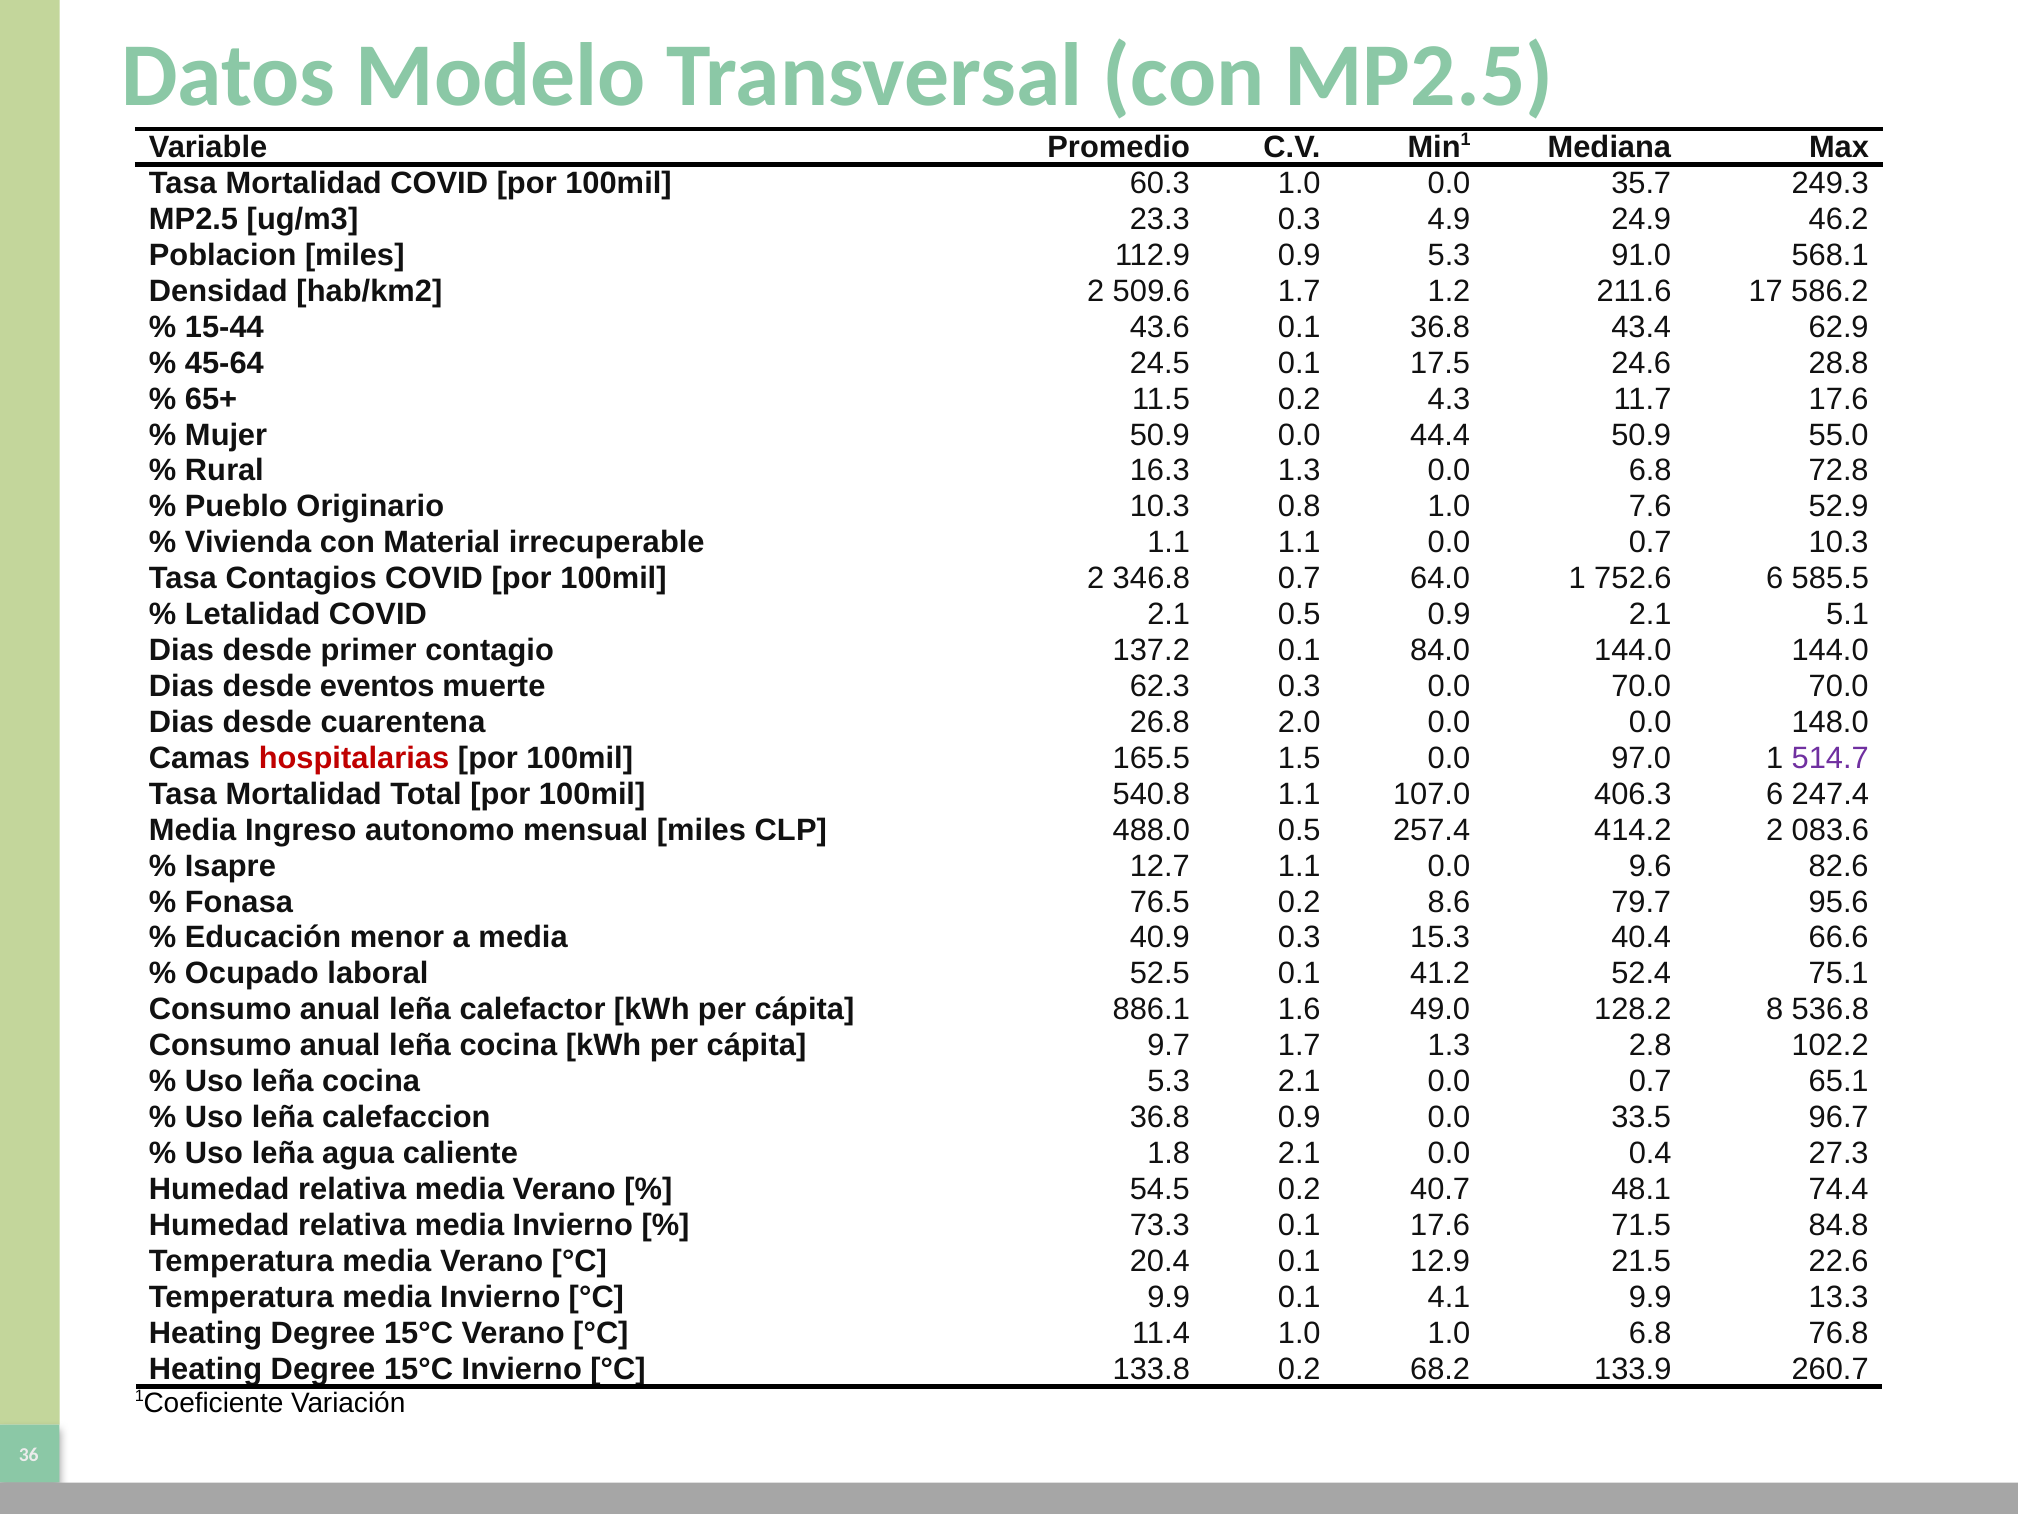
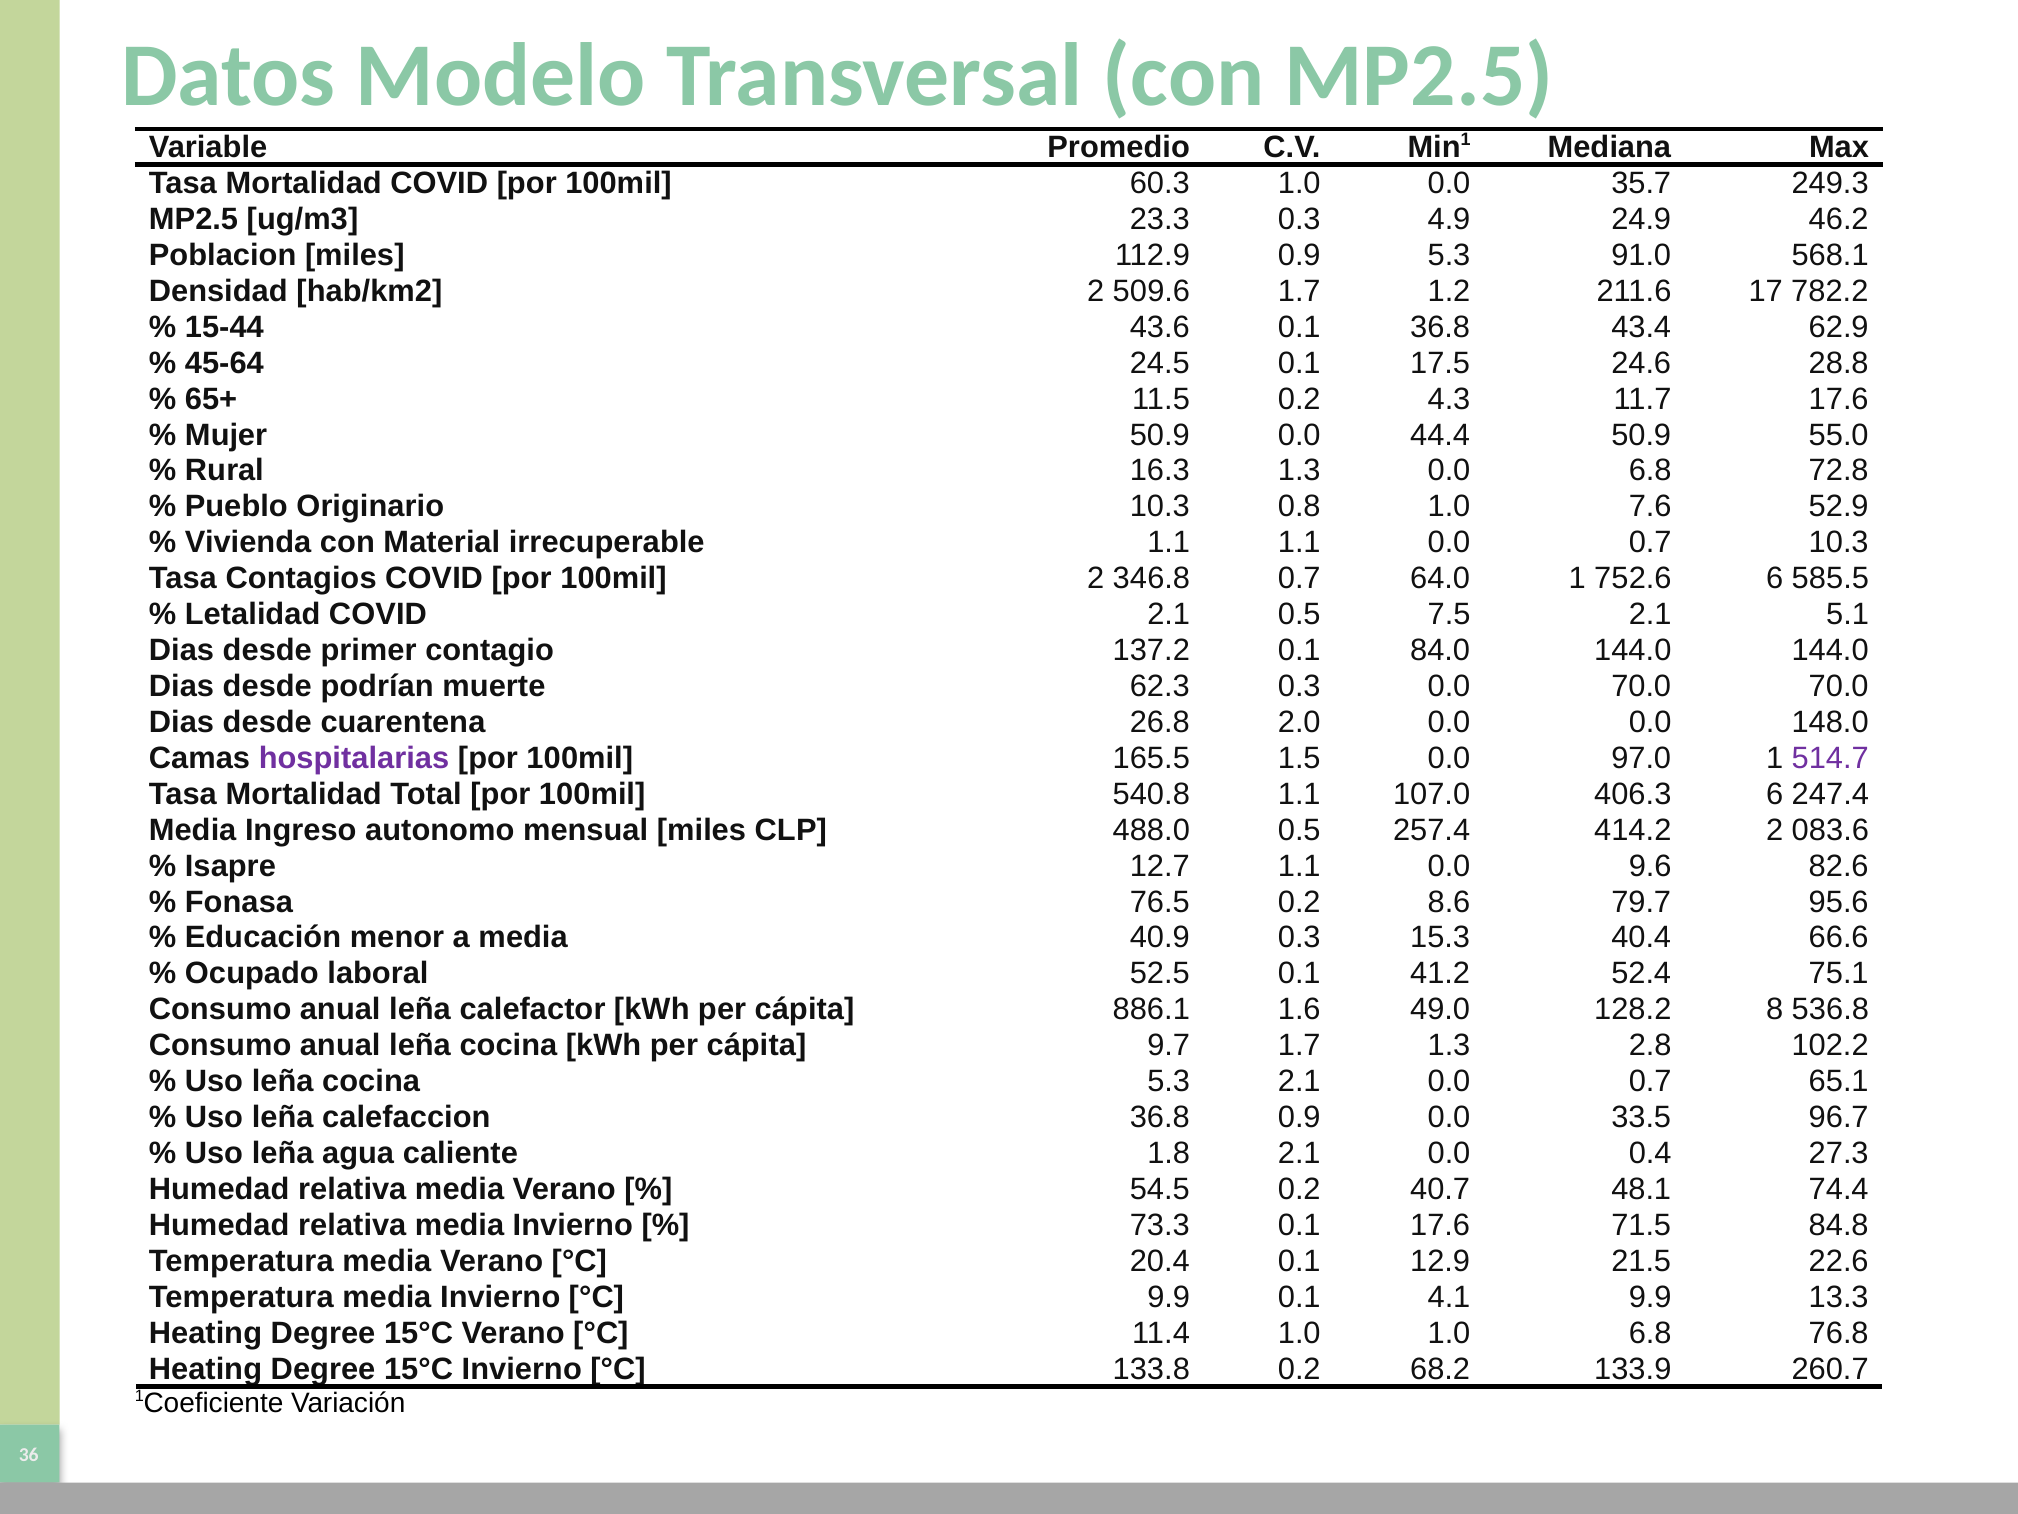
586.2: 586.2 -> 782.2 (1830, 291)
0.5 0.9: 0.9 -> 7.5 (1449, 614)
eventos: eventos -> podrían (377, 686)
hospitalarias colour: red -> purple (354, 758)
